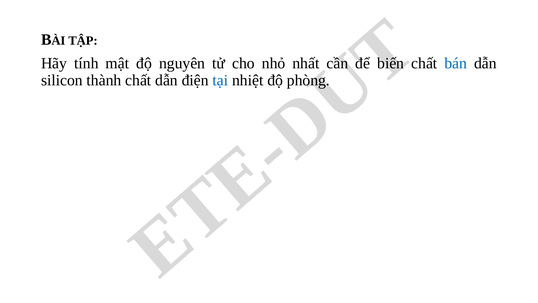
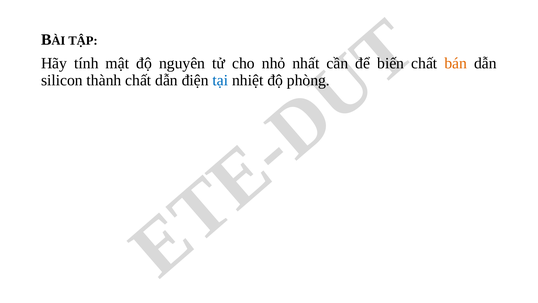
bán colour: blue -> orange (456, 63)
